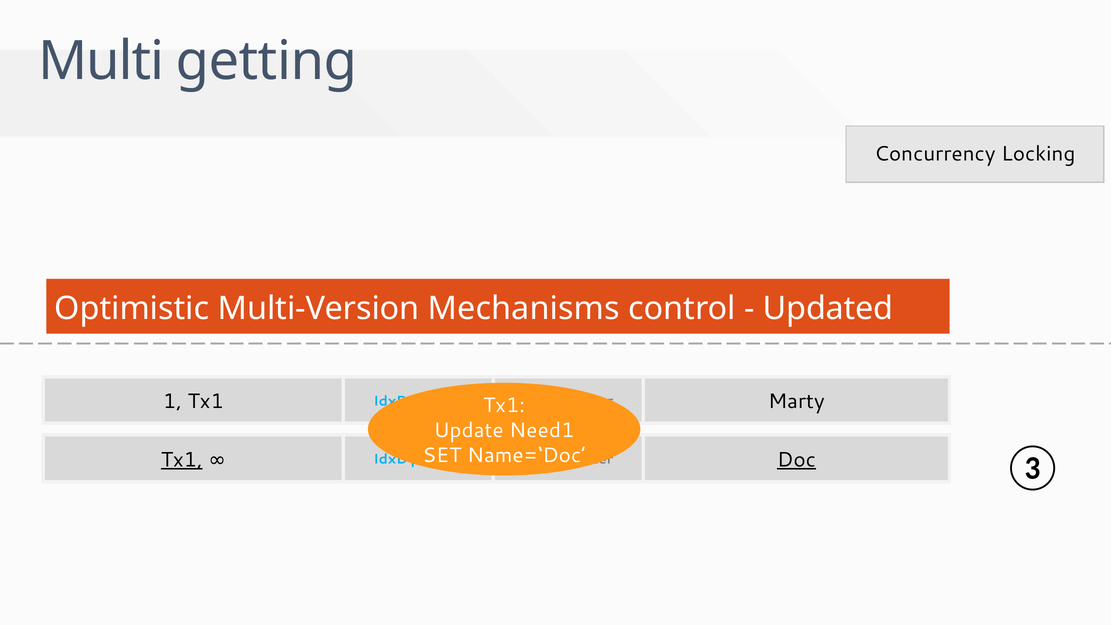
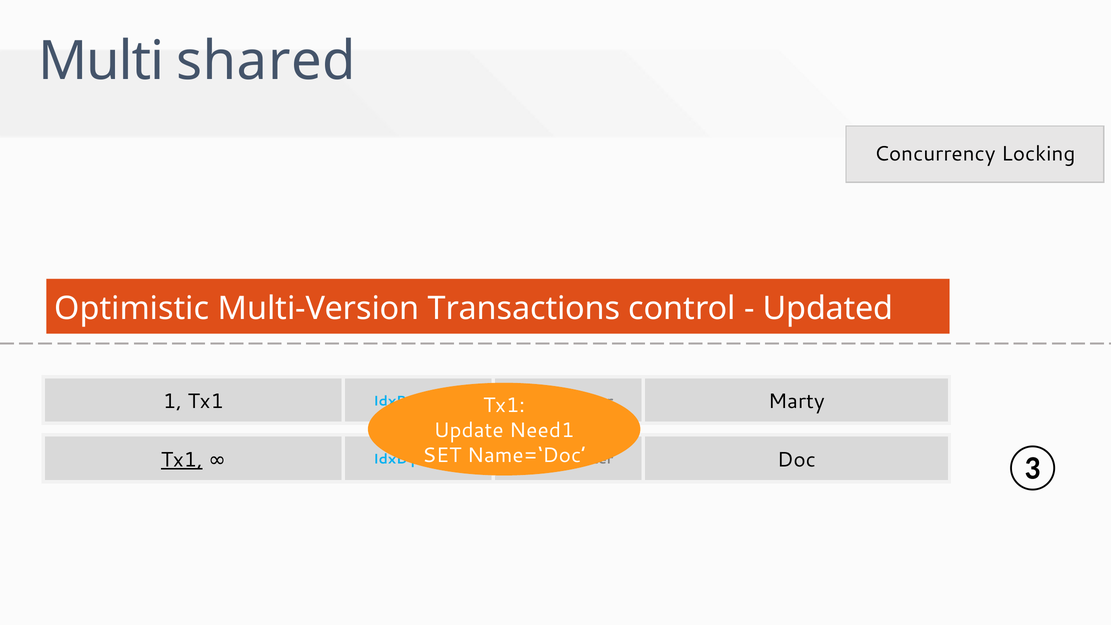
getting: getting -> shared (266, 62)
Mechanisms: Mechanisms -> Transactions (524, 308)
Doc underline: present -> none (796, 460)
